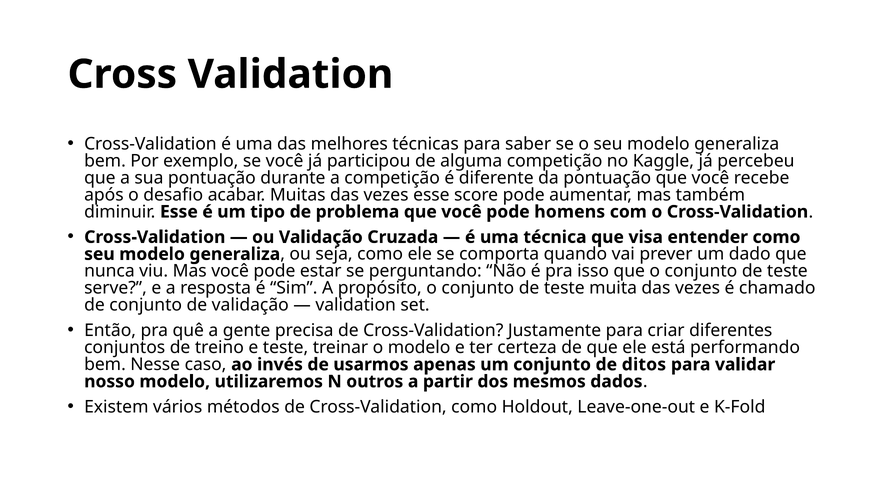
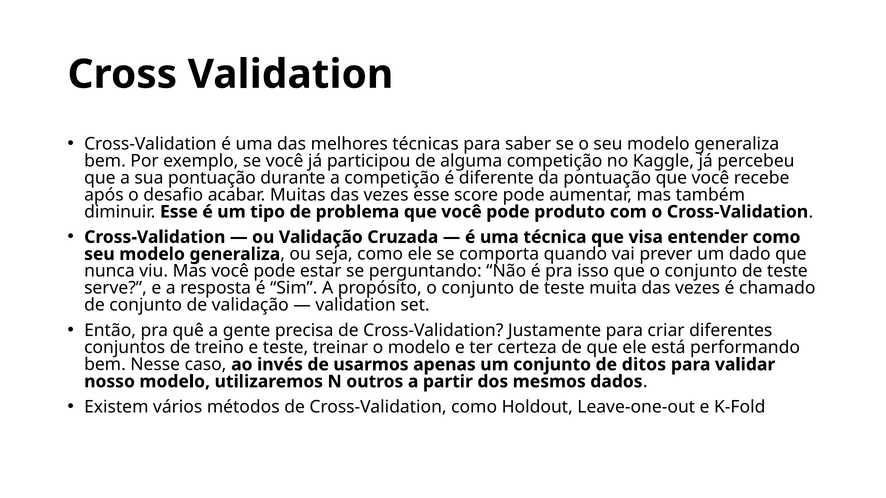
homens: homens -> produto (570, 212)
